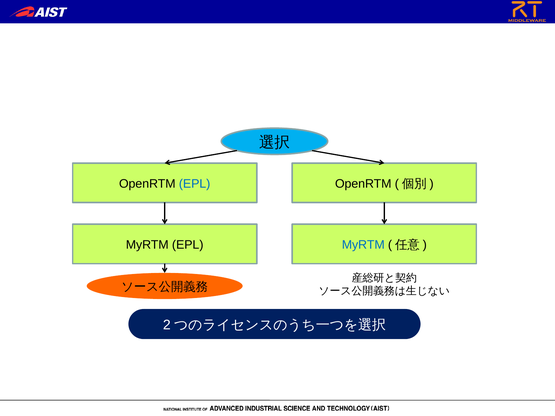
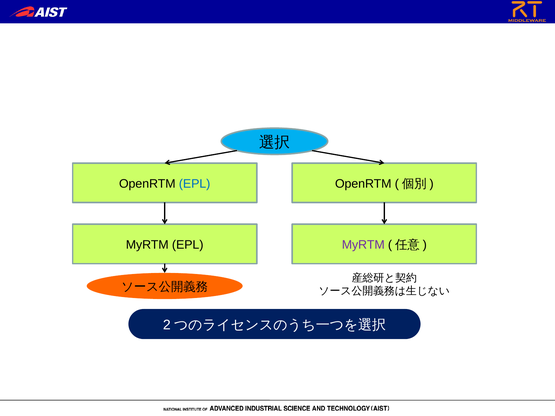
MyRTM colour: blue -> purple (363, 245)
